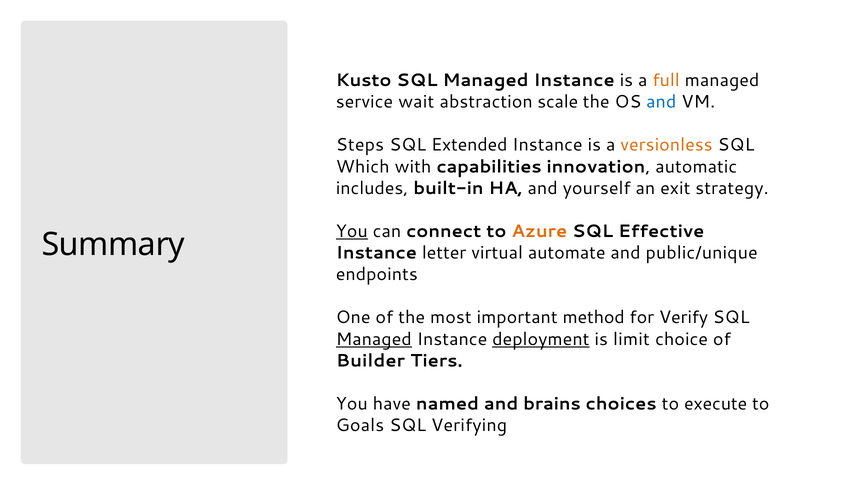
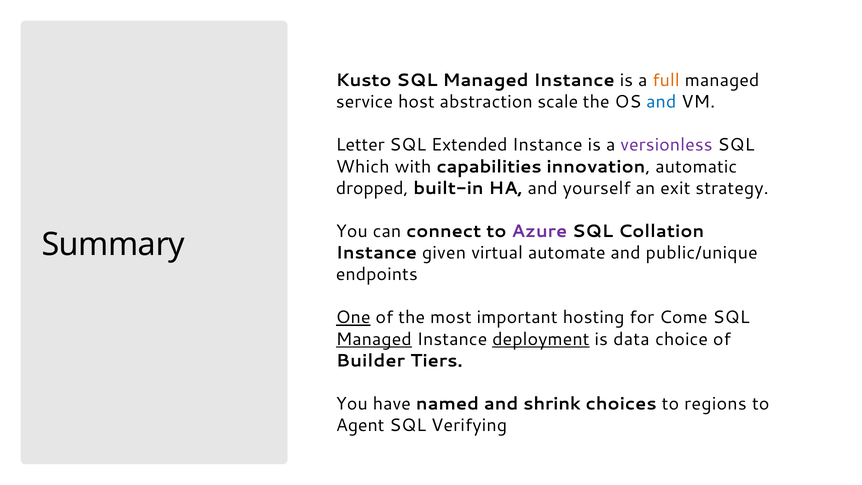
wait: wait -> host (416, 102)
Steps: Steps -> Letter (360, 145)
versionless colour: orange -> purple (666, 145)
includes: includes -> dropped (372, 188)
You underline: present -> none (352, 231)
Azure colour: orange -> purple (539, 231)
Effective: Effective -> Collation (661, 231)
letter: letter -> given (444, 253)
One underline: none -> present (353, 317)
method: method -> hosting (594, 317)
Verify: Verify -> Come (683, 317)
limit: limit -> data (631, 339)
brains: brains -> shrink (552, 404)
execute: execute -> regions (715, 404)
Goals: Goals -> Agent (360, 425)
